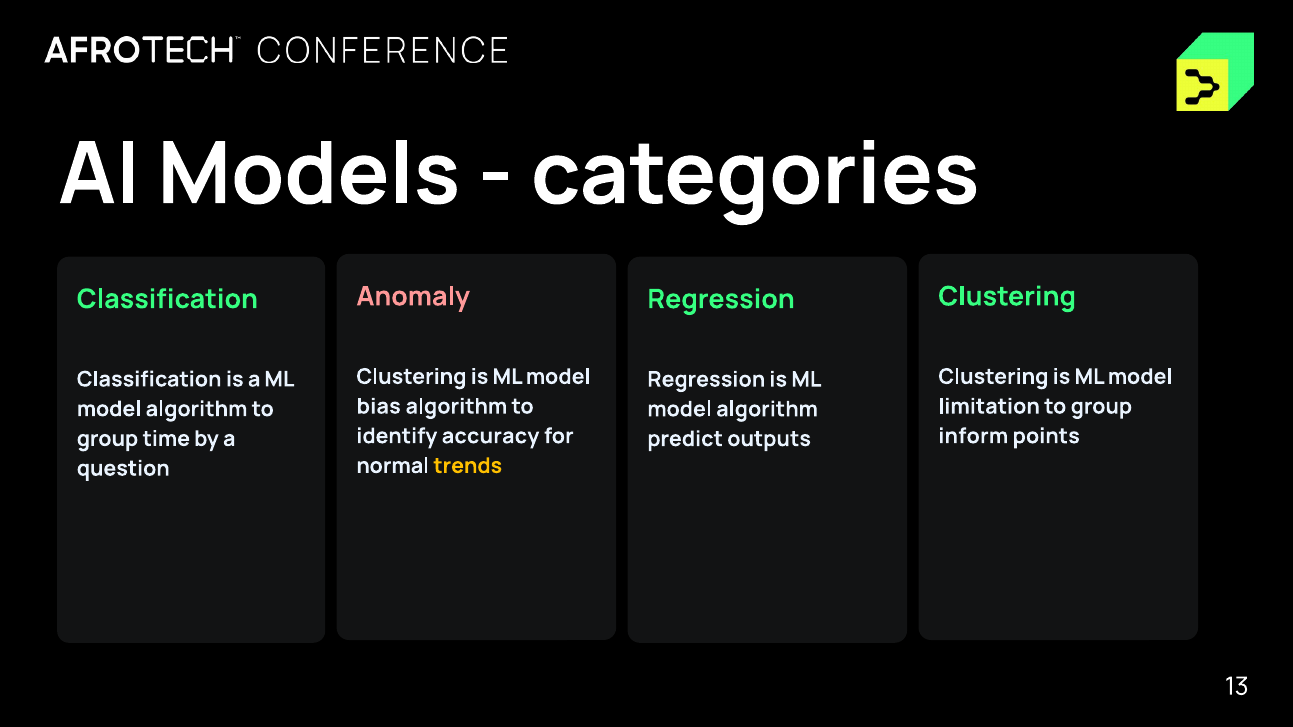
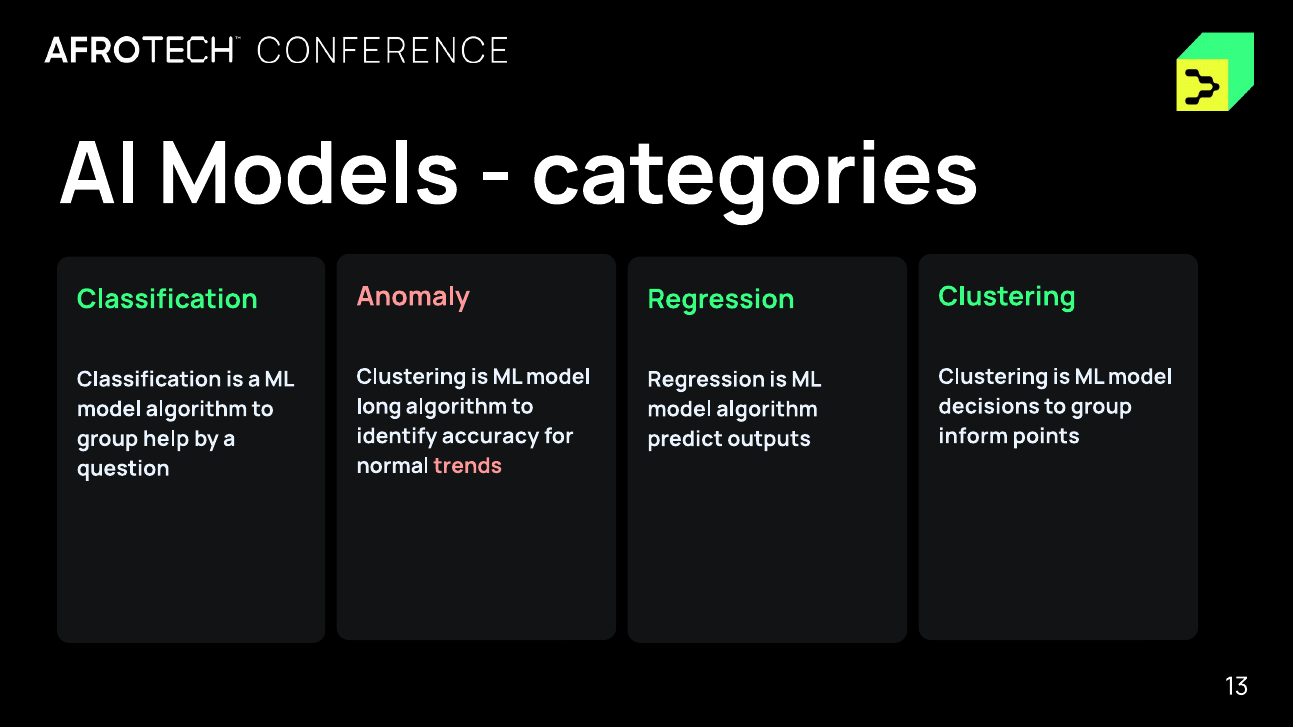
bias: bias -> long (379, 407)
limitation: limitation -> decisions (989, 407)
time: time -> help (166, 439)
trends colour: yellow -> pink (468, 466)
